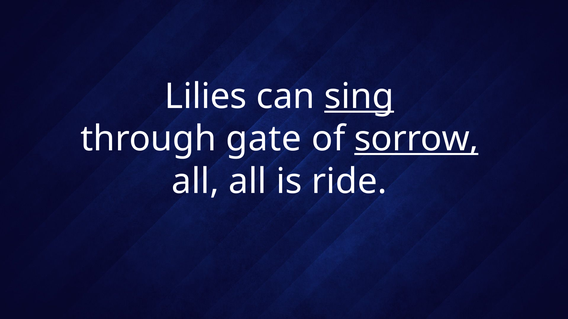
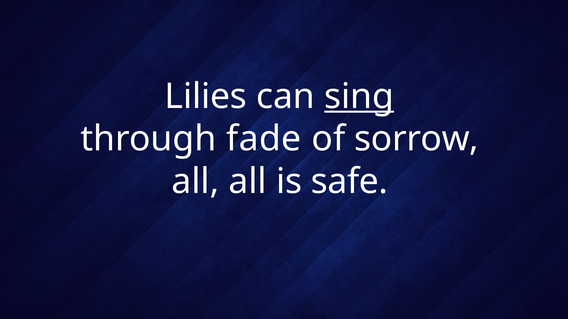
gate: gate -> fade (264, 139)
sorrow underline: present -> none (417, 139)
ride: ride -> safe (349, 182)
